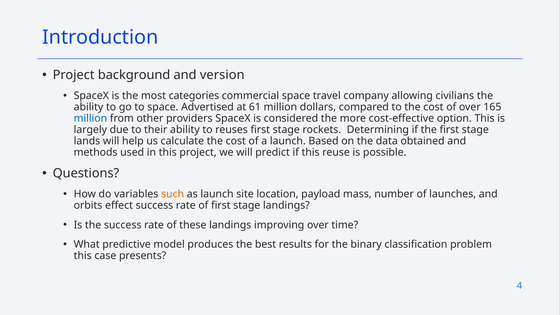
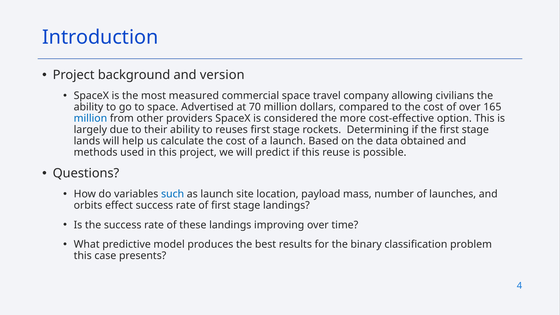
categories: categories -> measured (194, 96)
61: 61 -> 70 (255, 107)
such colour: orange -> blue (173, 194)
